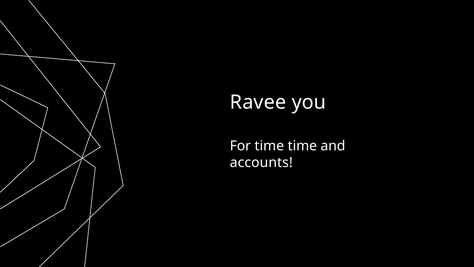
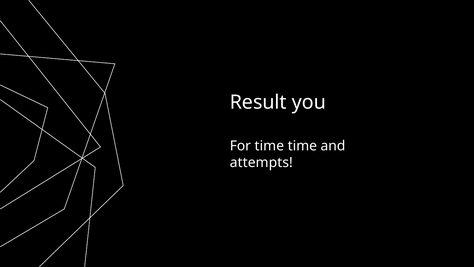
Ravee: Ravee -> Result (258, 102)
accounts: accounts -> attempts (261, 162)
